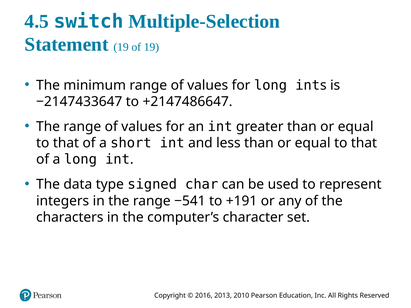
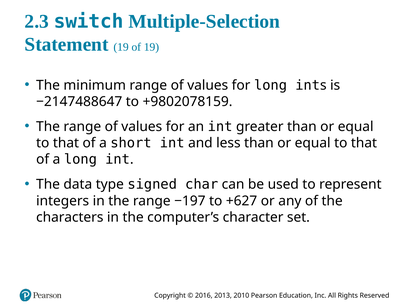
4.5: 4.5 -> 2.3 (37, 21)
−2147433647: −2147433647 -> −2147488647 (79, 102)
+2147486647: +2147486647 -> +9802078159 (188, 102)
−541: −541 -> −197 (190, 201)
+191: +191 -> +627 (242, 201)
